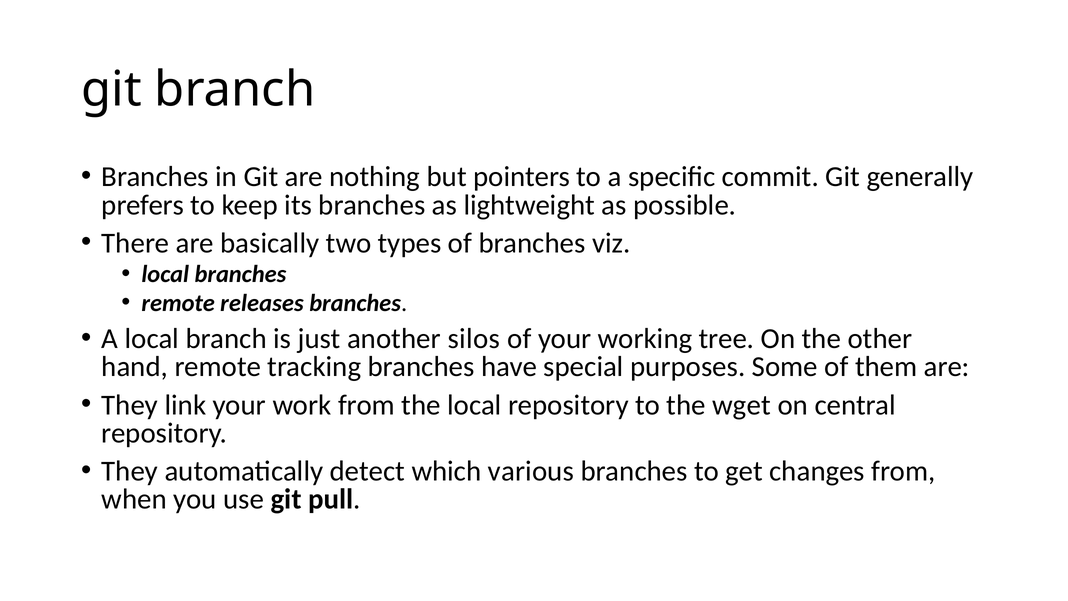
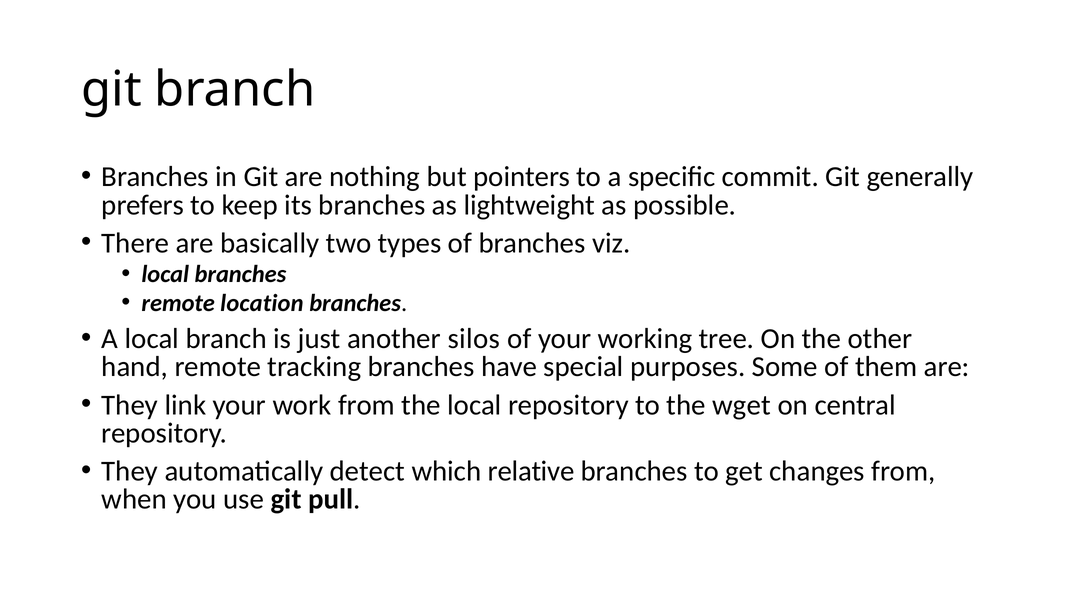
releases: releases -> location (262, 303)
various: various -> relative (531, 471)
